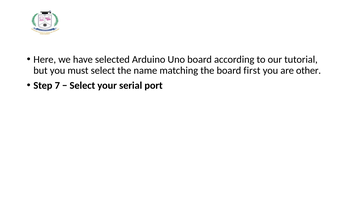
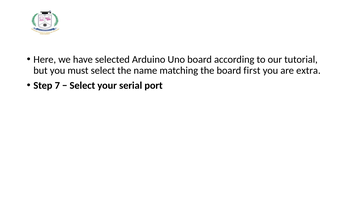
other: other -> extra (308, 71)
